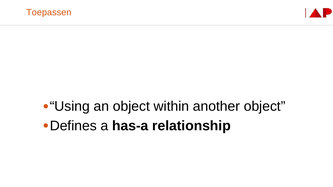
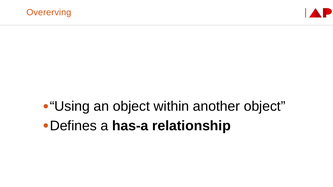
Toepassen: Toepassen -> Overerving (49, 13)
